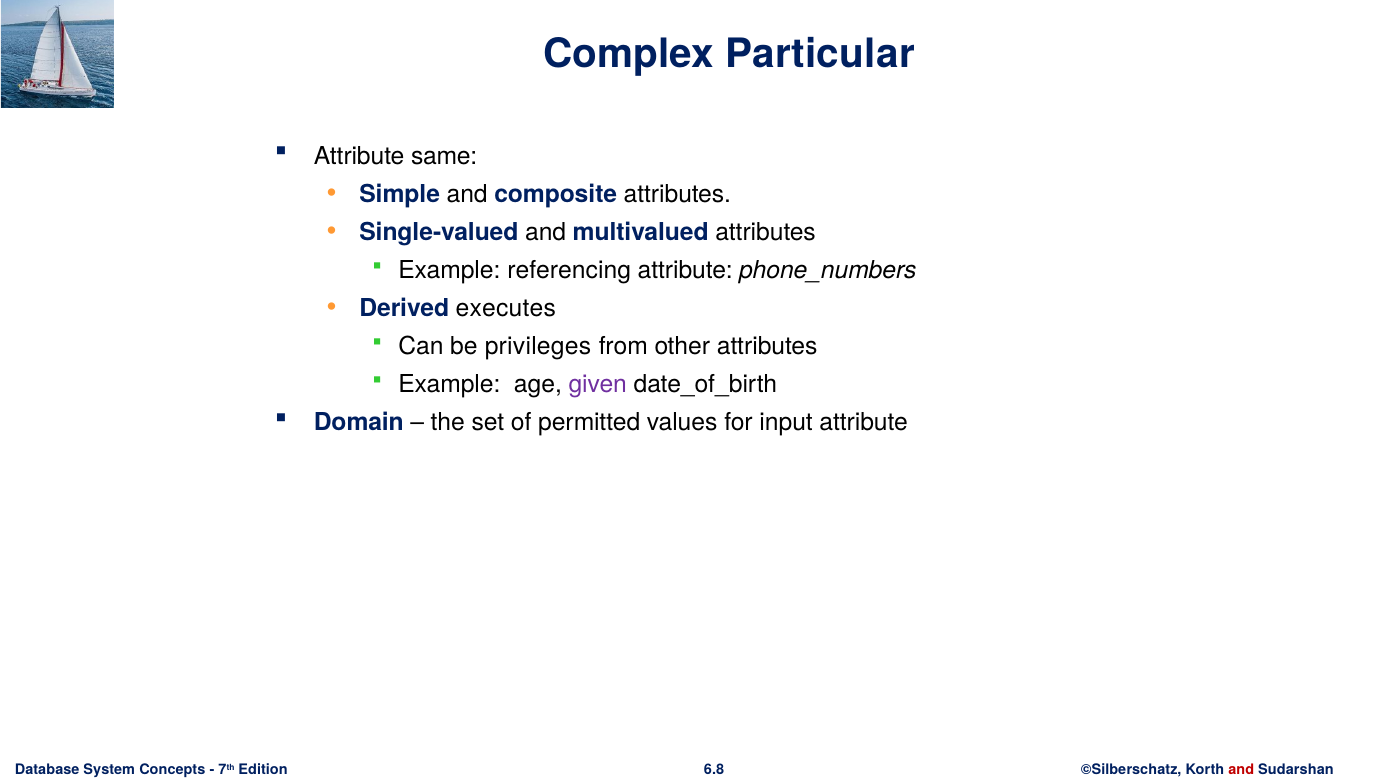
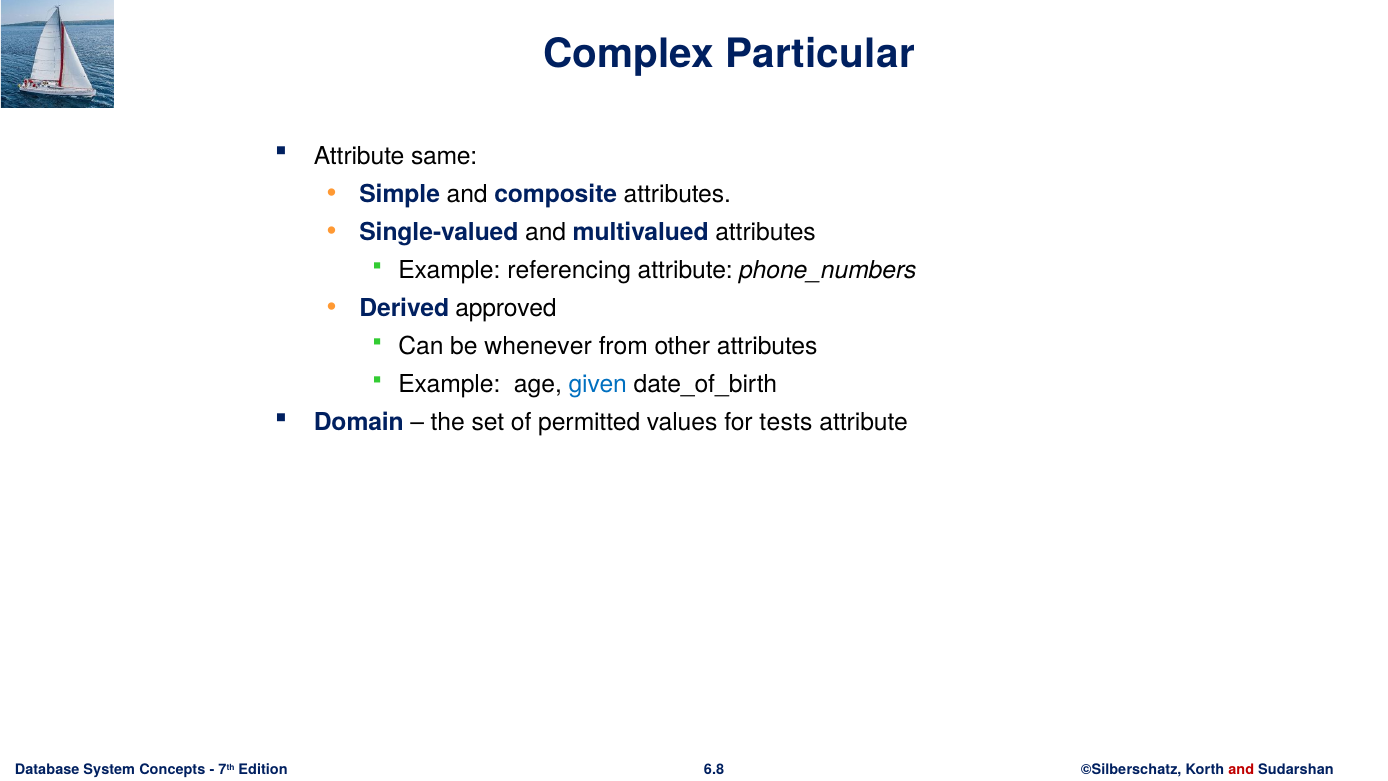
executes: executes -> approved (506, 308)
privileges: privileges -> whenever (538, 346)
given colour: purple -> blue (598, 384)
input: input -> tests (786, 422)
